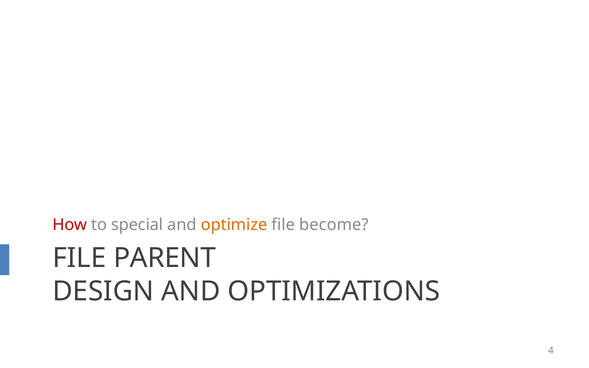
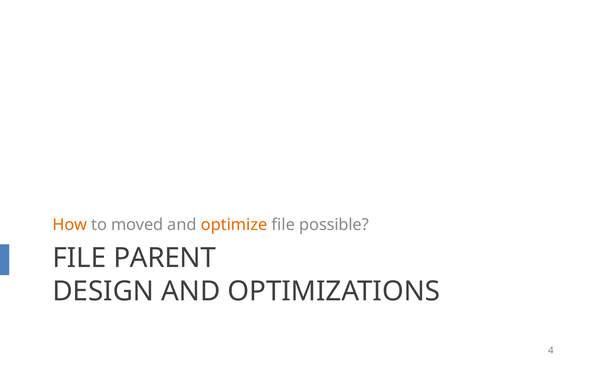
How colour: red -> orange (70, 225)
special: special -> moved (137, 225)
become: become -> possible (334, 225)
